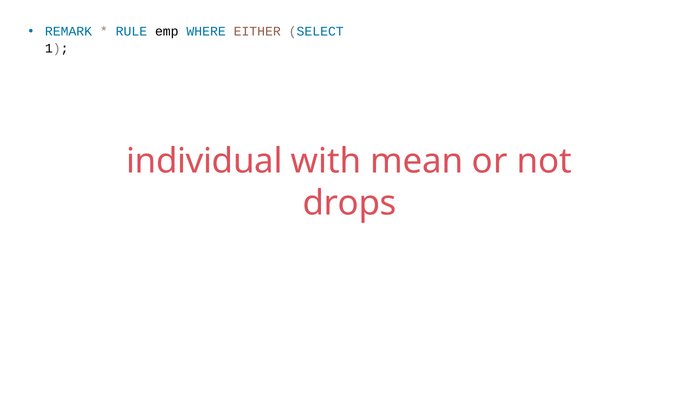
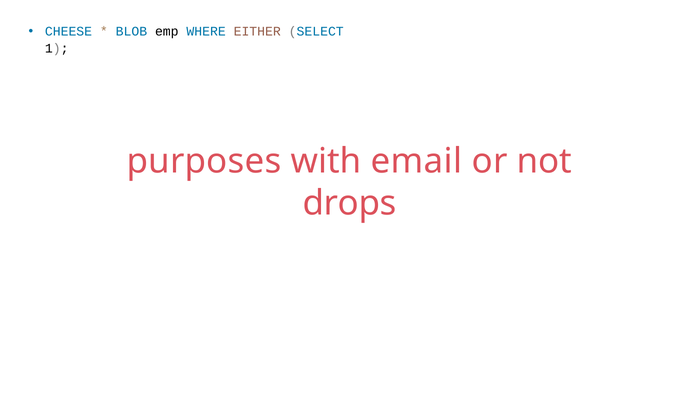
REMARK: REMARK -> CHEESE (69, 32)
RULE: RULE -> BLOB (131, 32)
individual: individual -> purposes (204, 161)
mean: mean -> email (416, 161)
